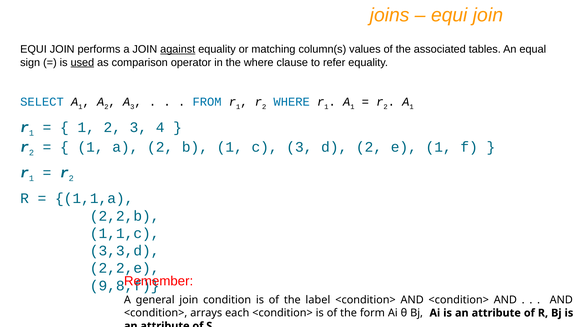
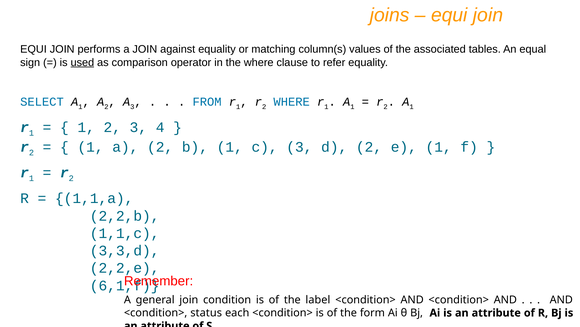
against underline: present -> none (178, 49)
9,8,f: 9,8,f -> 6,1,f (125, 285)
arrays: arrays -> status (206, 312)
